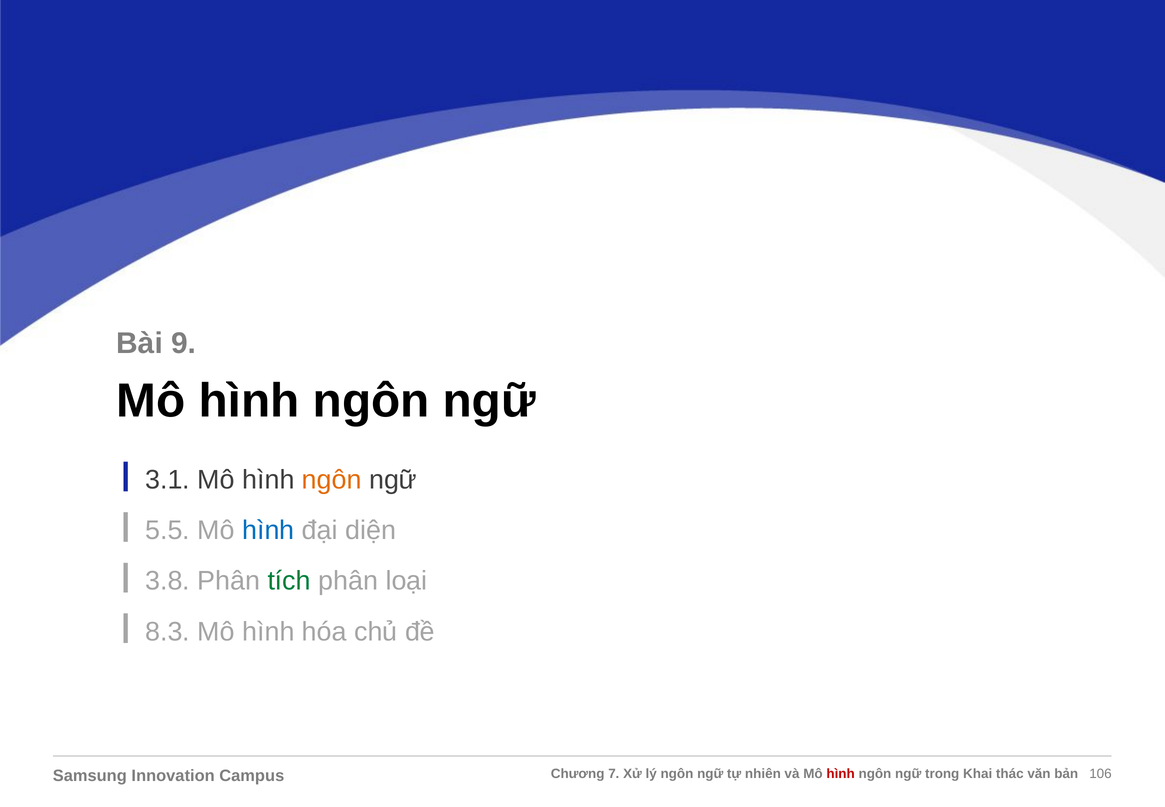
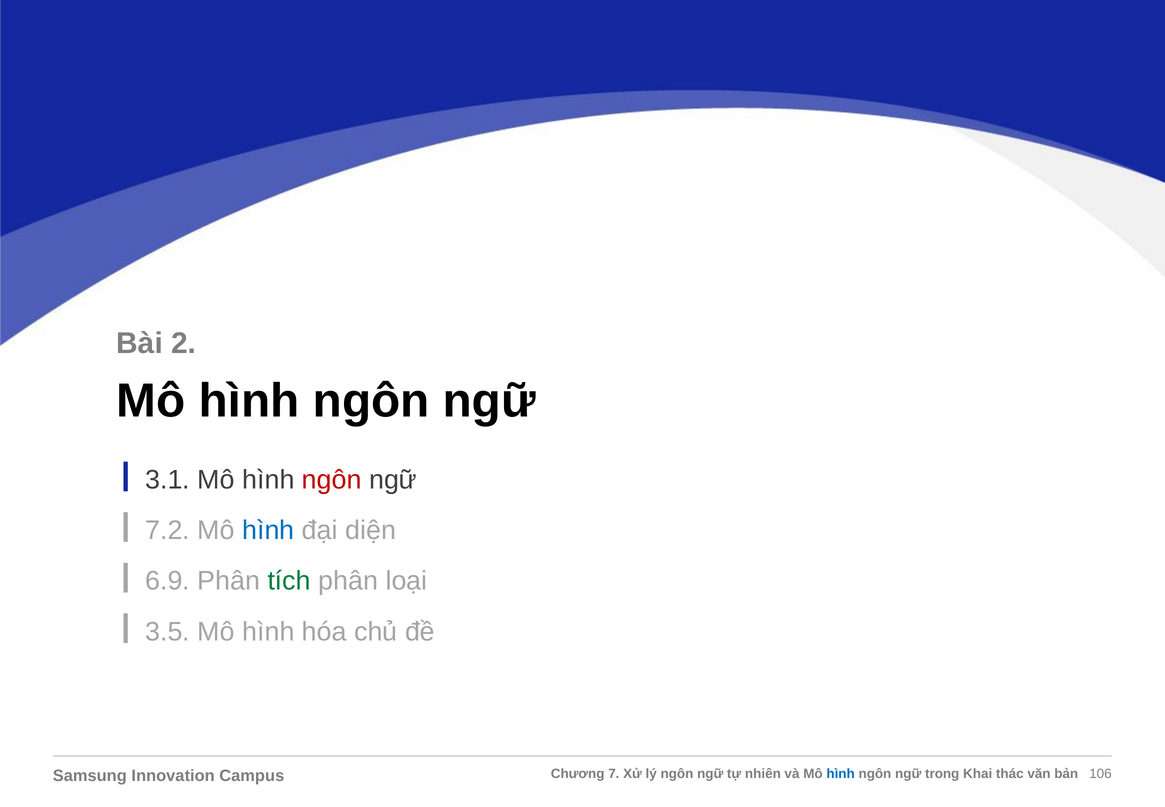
9: 9 -> 2 (184, 343)
ngôn colour: orange -> red (332, 480)
5.5: 5.5 -> 7.2 (168, 530)
3.8: 3.8 -> 6.9 (168, 581)
8.3: 8.3 -> 3.5 (168, 632)
hình colour: red -> blue (841, 774)
